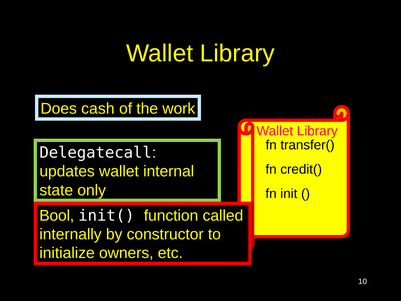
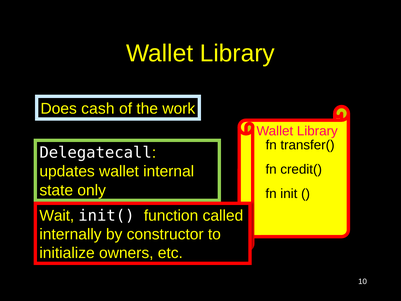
Bool: Bool -> Wait (57, 215)
